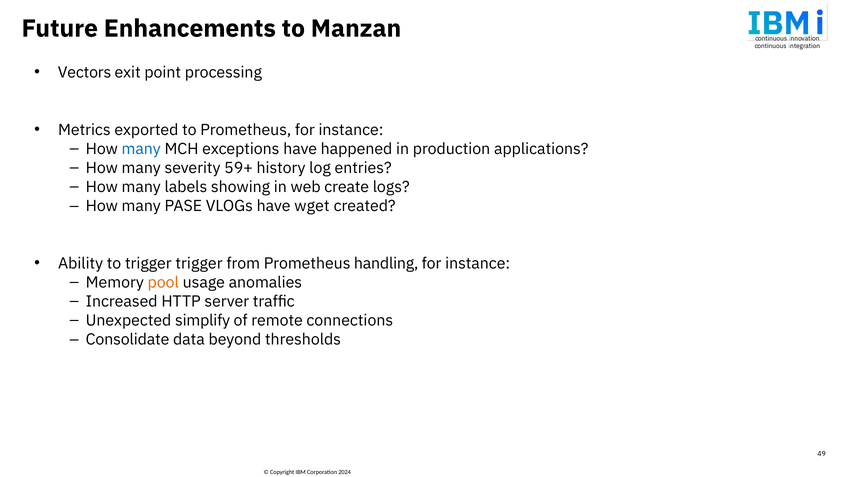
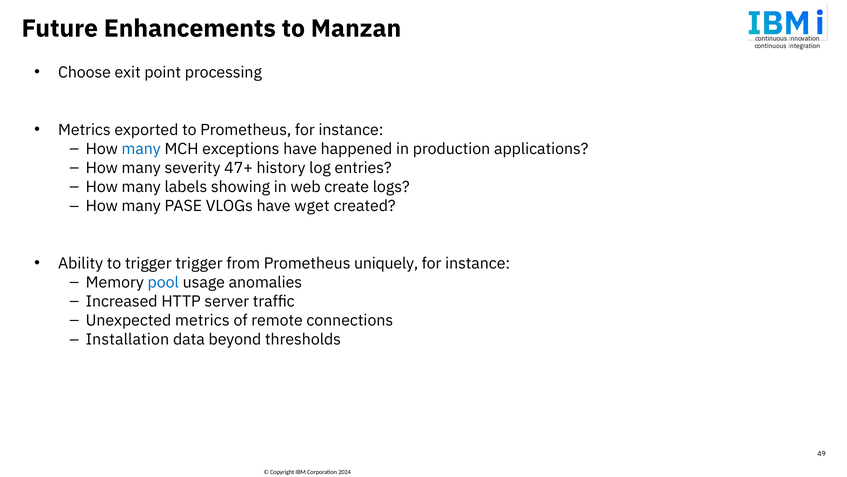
Vectors: Vectors -> Choose (84, 72)
59+: 59+ -> 47+ (239, 168)
handling: handling -> uniquely (386, 263)
pool colour: orange -> blue (163, 282)
Unexpected simplify: simplify -> metrics (202, 320)
Consolidate: Consolidate -> Installation (127, 339)
